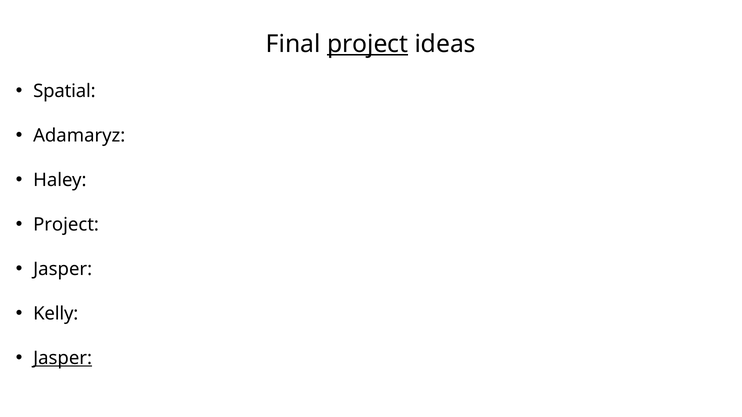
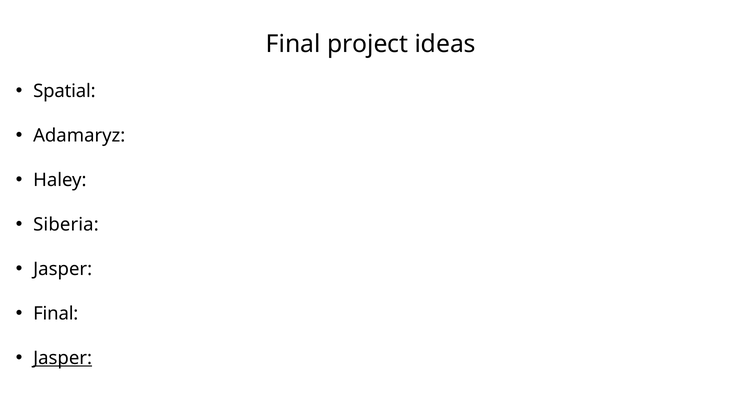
project underline: present -> none (368, 44)
Project: Project -> Siberia (66, 225)
Kelly: Kelly -> Final (56, 314)
